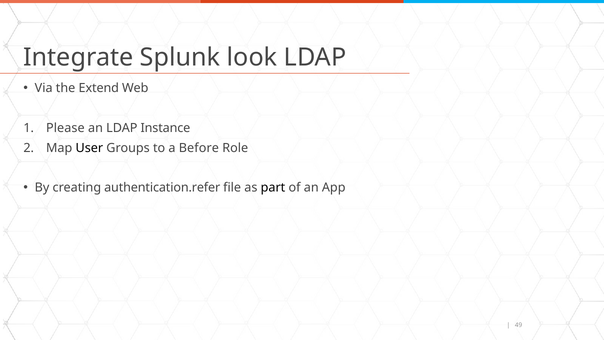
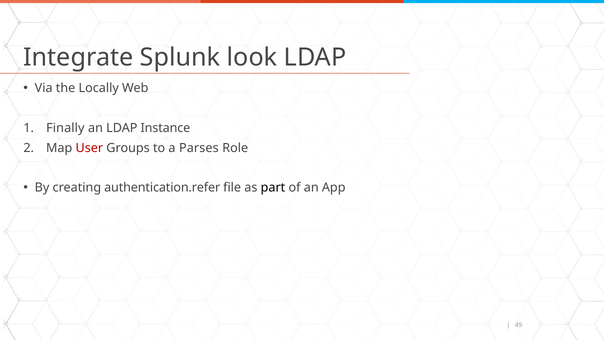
Extend: Extend -> Locally (99, 88)
Please: Please -> Finally (65, 128)
User colour: black -> red (89, 148)
Before: Before -> Parses (199, 148)
